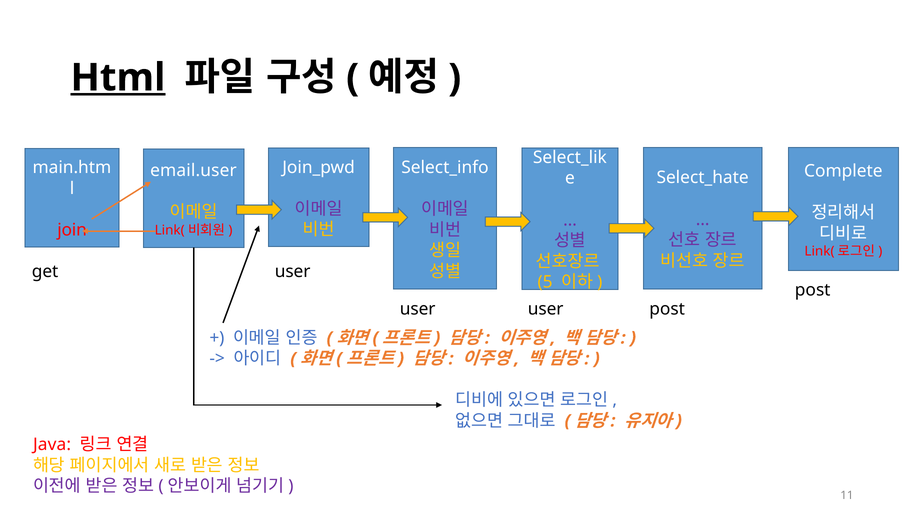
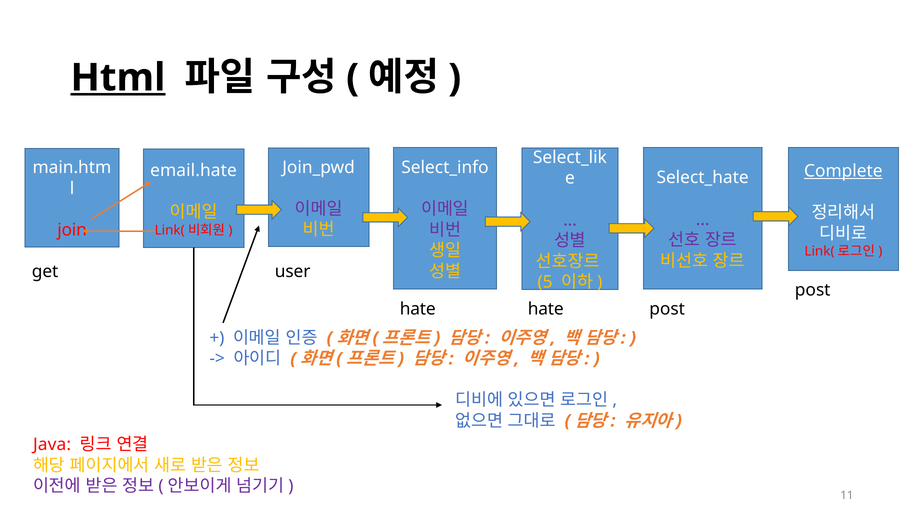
email.user: email.user -> email.hate (193, 170)
Complete underline: none -> present (843, 171)
user: user -> hate (418, 309)
user: user -> hate (546, 309)
